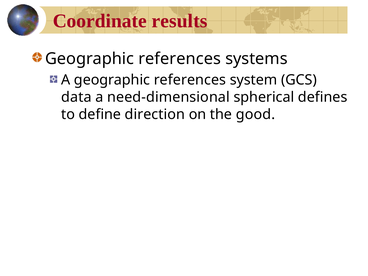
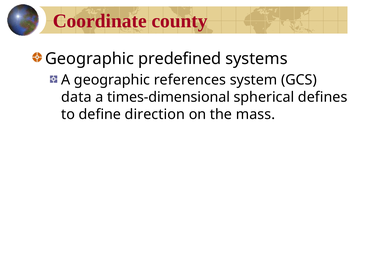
results: results -> county (180, 21)
references: references -> predefined (180, 59)
need-dimensional: need-dimensional -> times-dimensional (169, 97)
good: good -> mass (256, 114)
